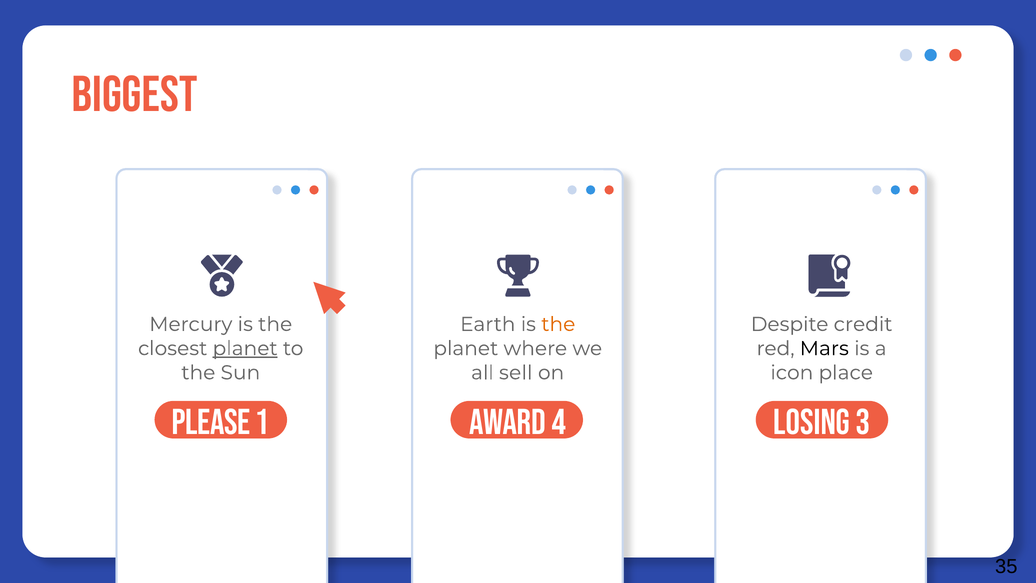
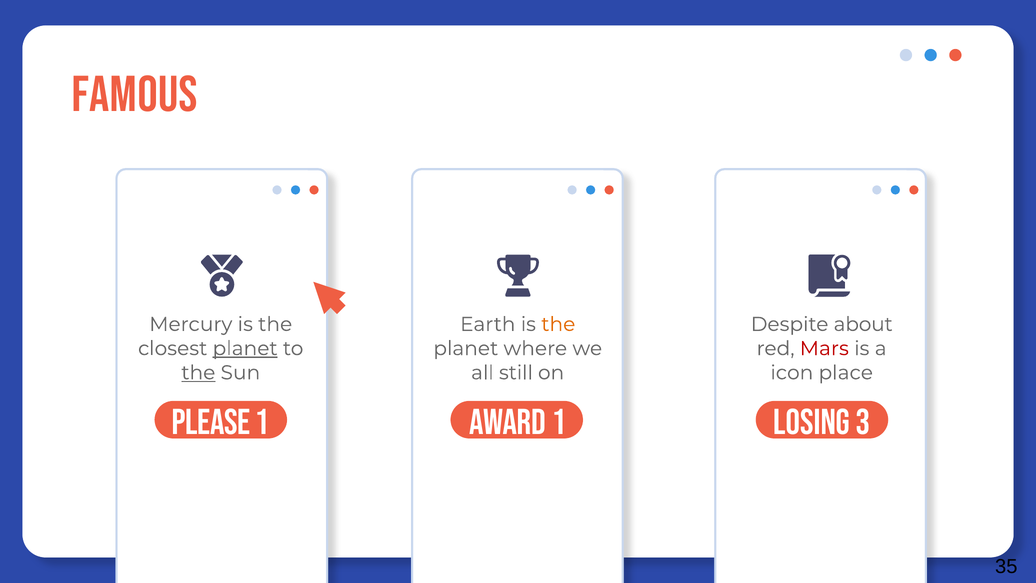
BIGGEST: BIGGEST -> FAMOUS (135, 95)
credit: credit -> about (863, 324)
Mars colour: black -> red (824, 348)
the underline: none -> present (198, 373)
sell: sell -> still (516, 373)
Award 4: 4 -> 1 (559, 422)
